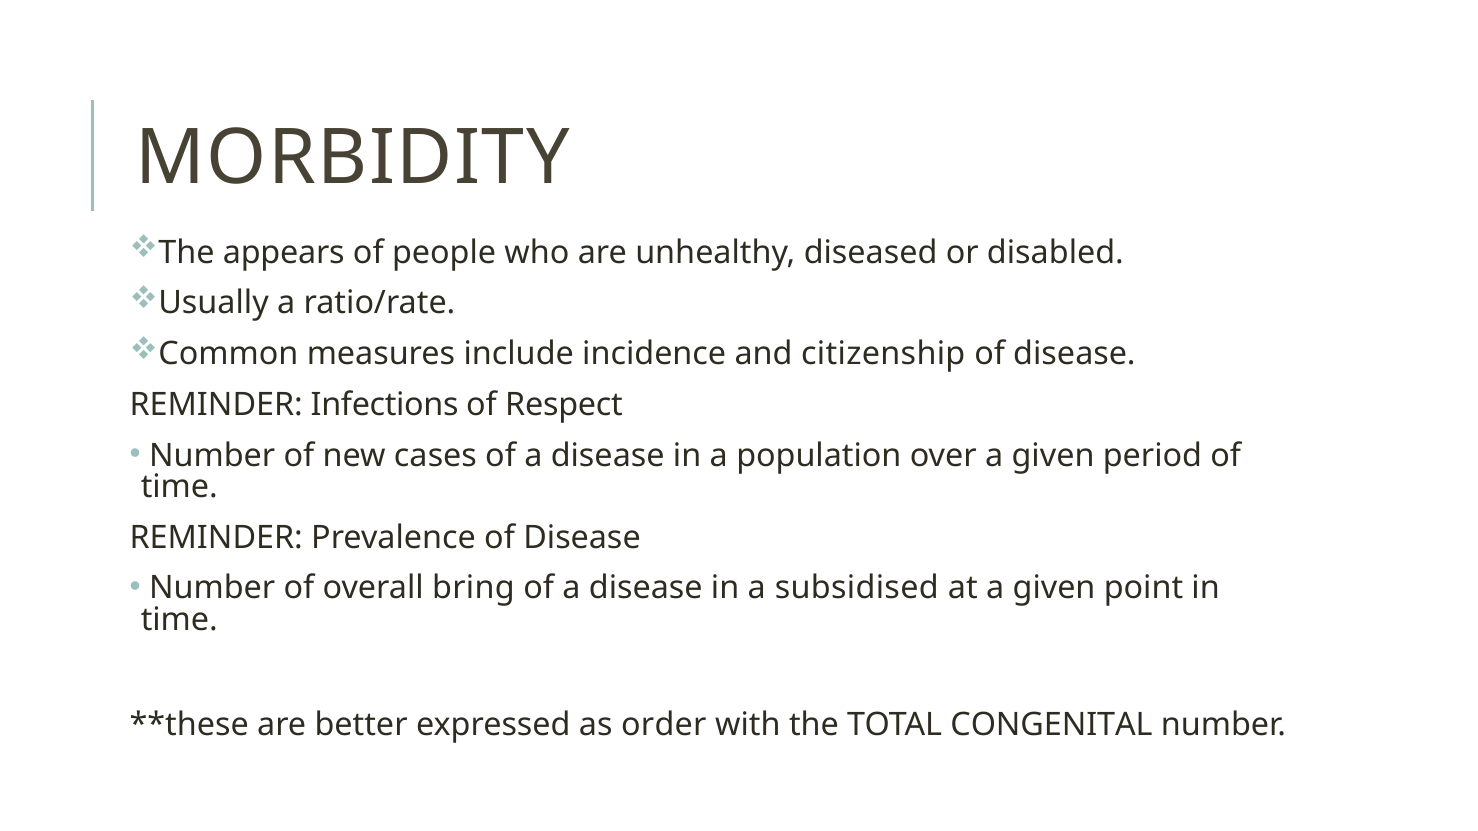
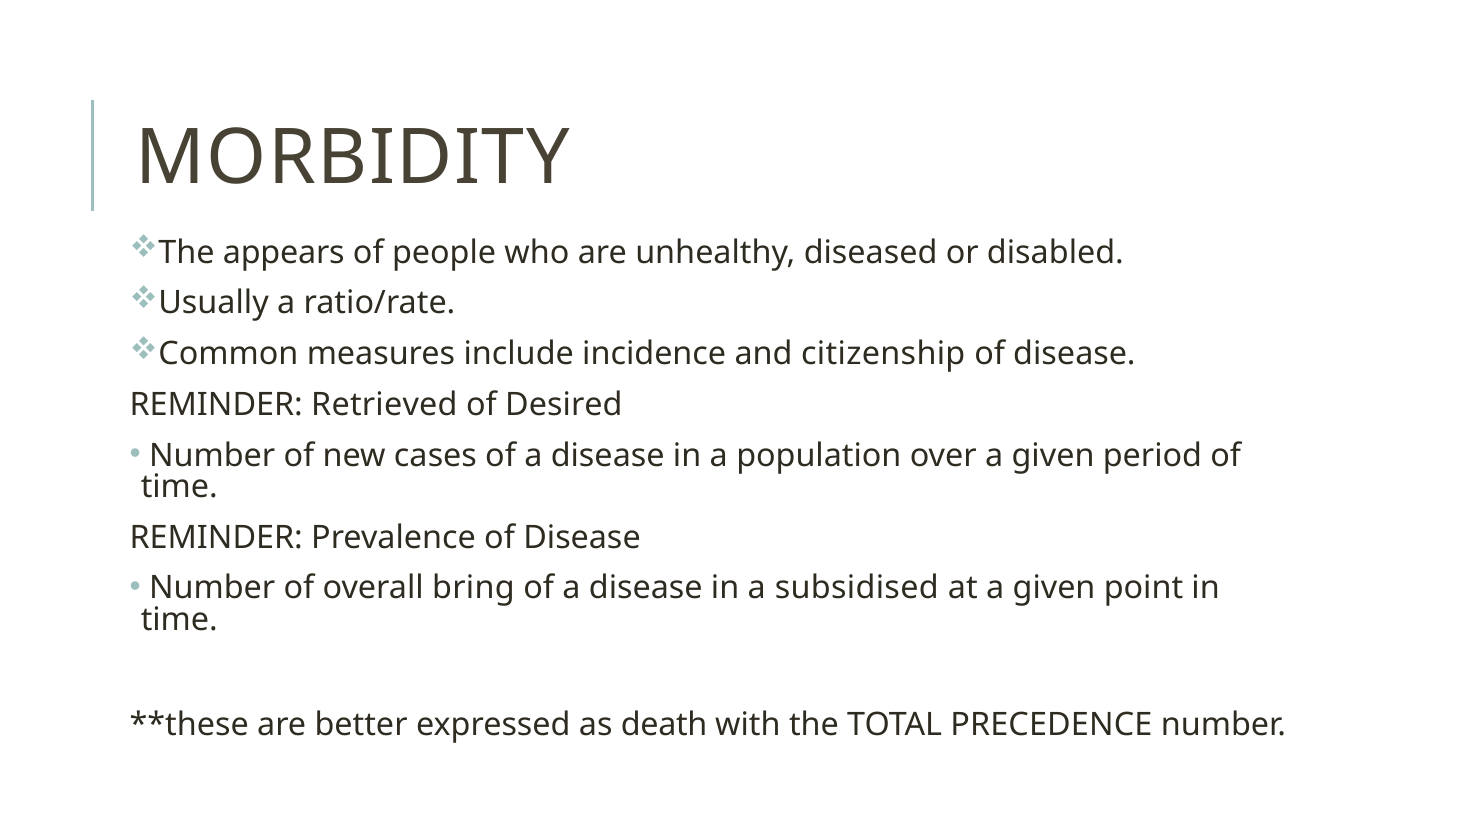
Infections: Infections -> Retrieved (384, 405)
Respect: Respect -> Desired (564, 405)
order: order -> death (664, 725)
CONGENITAL: CONGENITAL -> PRECEDENCE (1051, 725)
